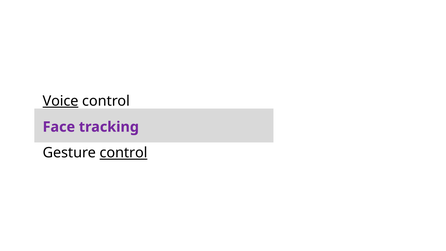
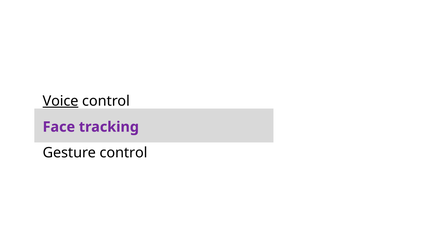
control underline: present -> none (123, 153)
